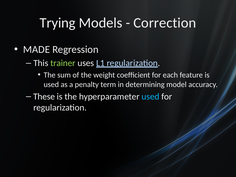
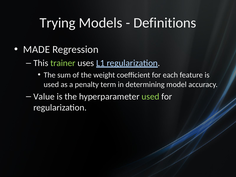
Correction: Correction -> Definitions (165, 23)
These: These -> Value (44, 97)
used colour: light blue -> light green (151, 97)
